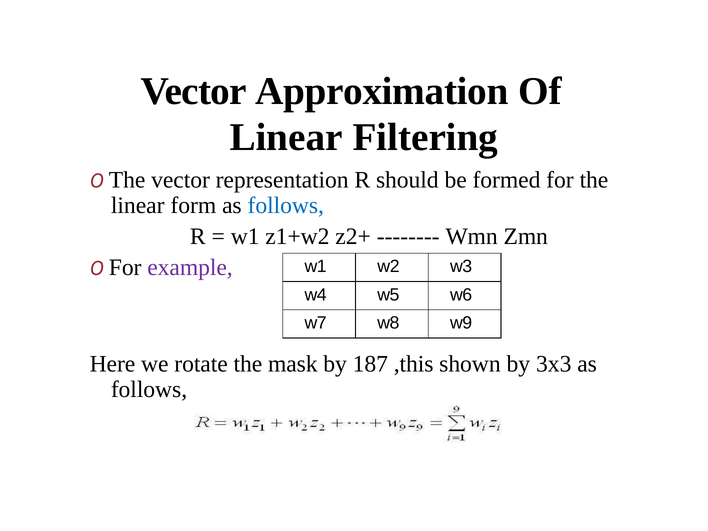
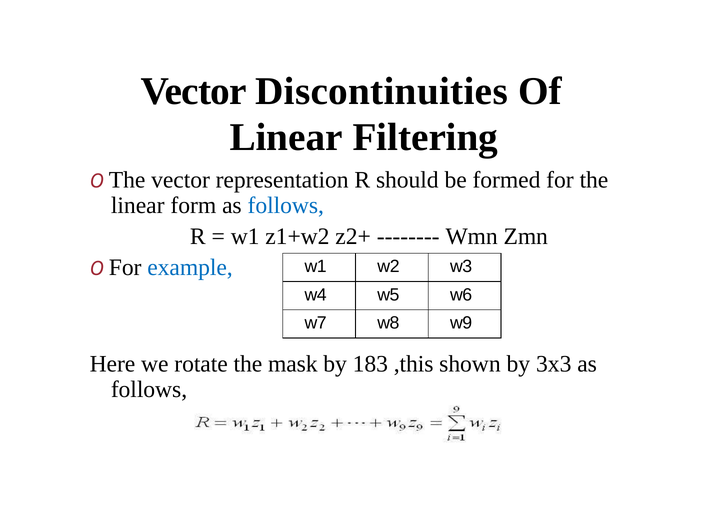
Approximation: Approximation -> Discontinuities (382, 91)
example colour: purple -> blue (190, 268)
187: 187 -> 183 (370, 364)
